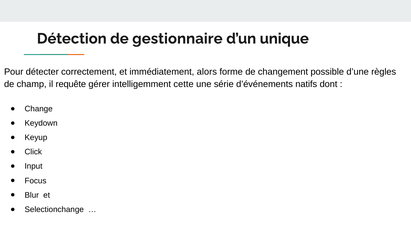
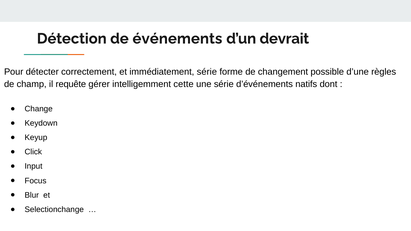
gestionnaire: gestionnaire -> événements (177, 39)
unique: unique -> devrait (284, 39)
immédiatement alors: alors -> série (207, 72)
